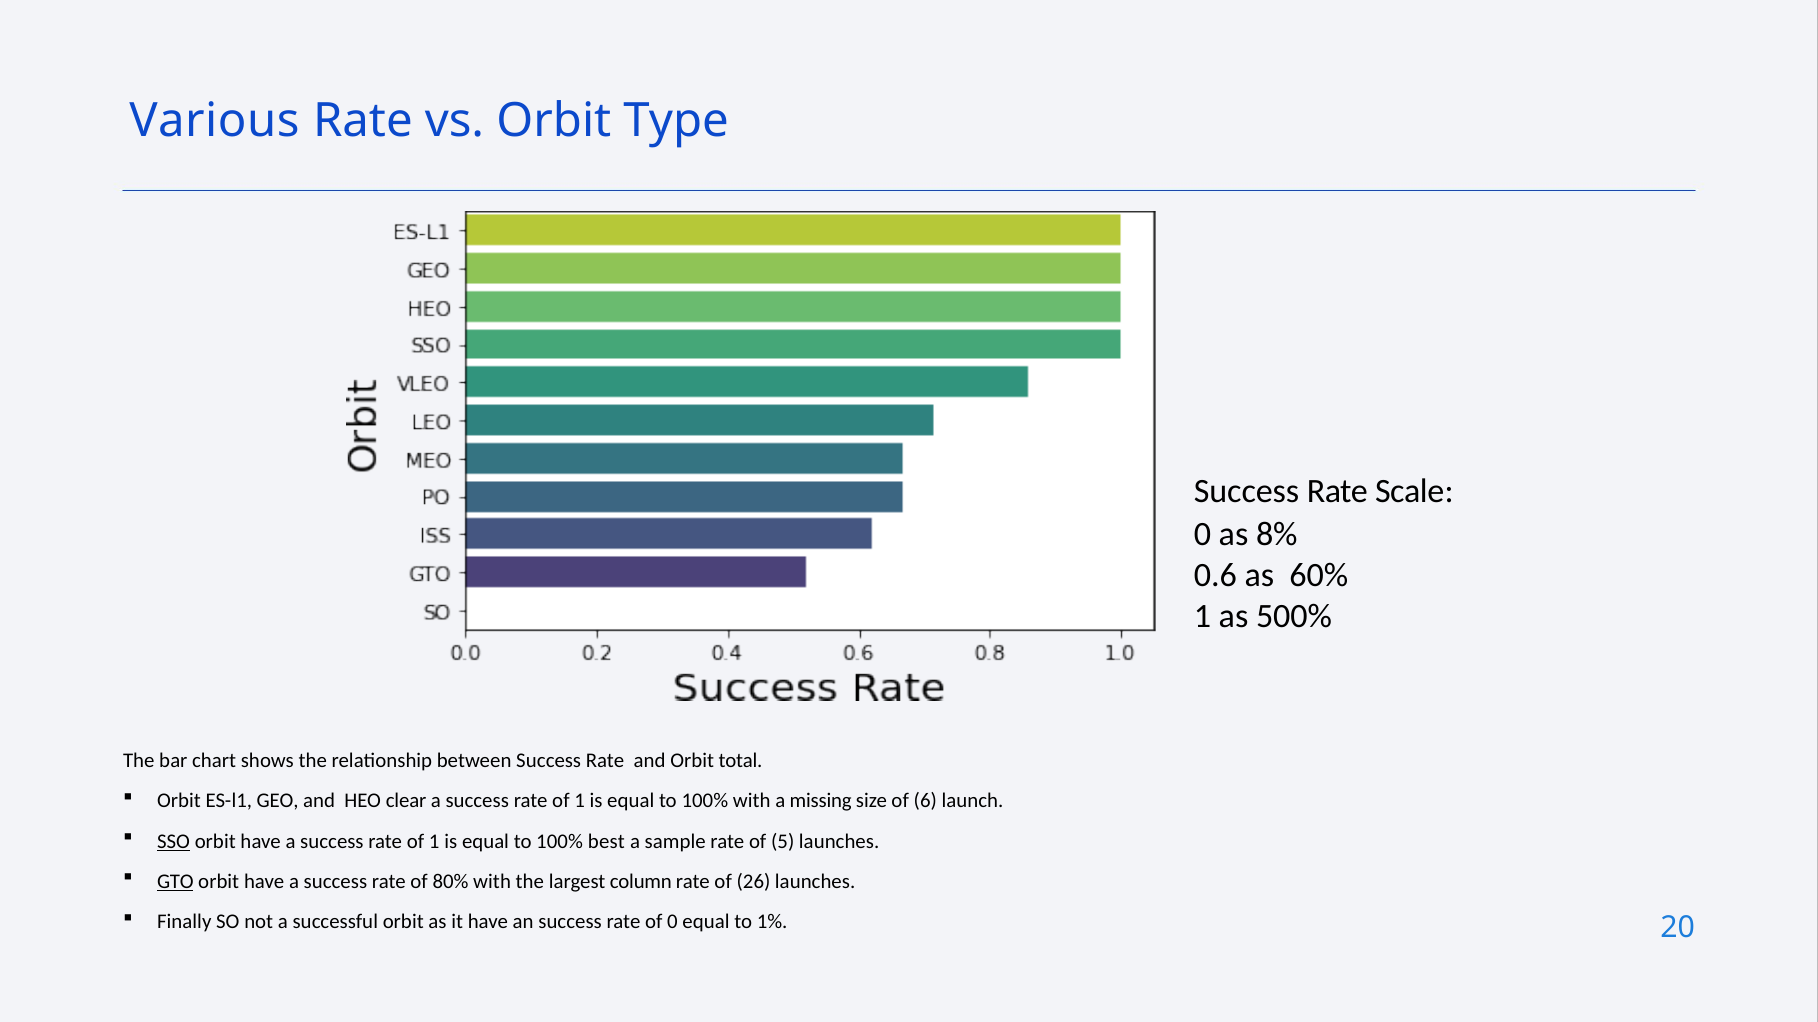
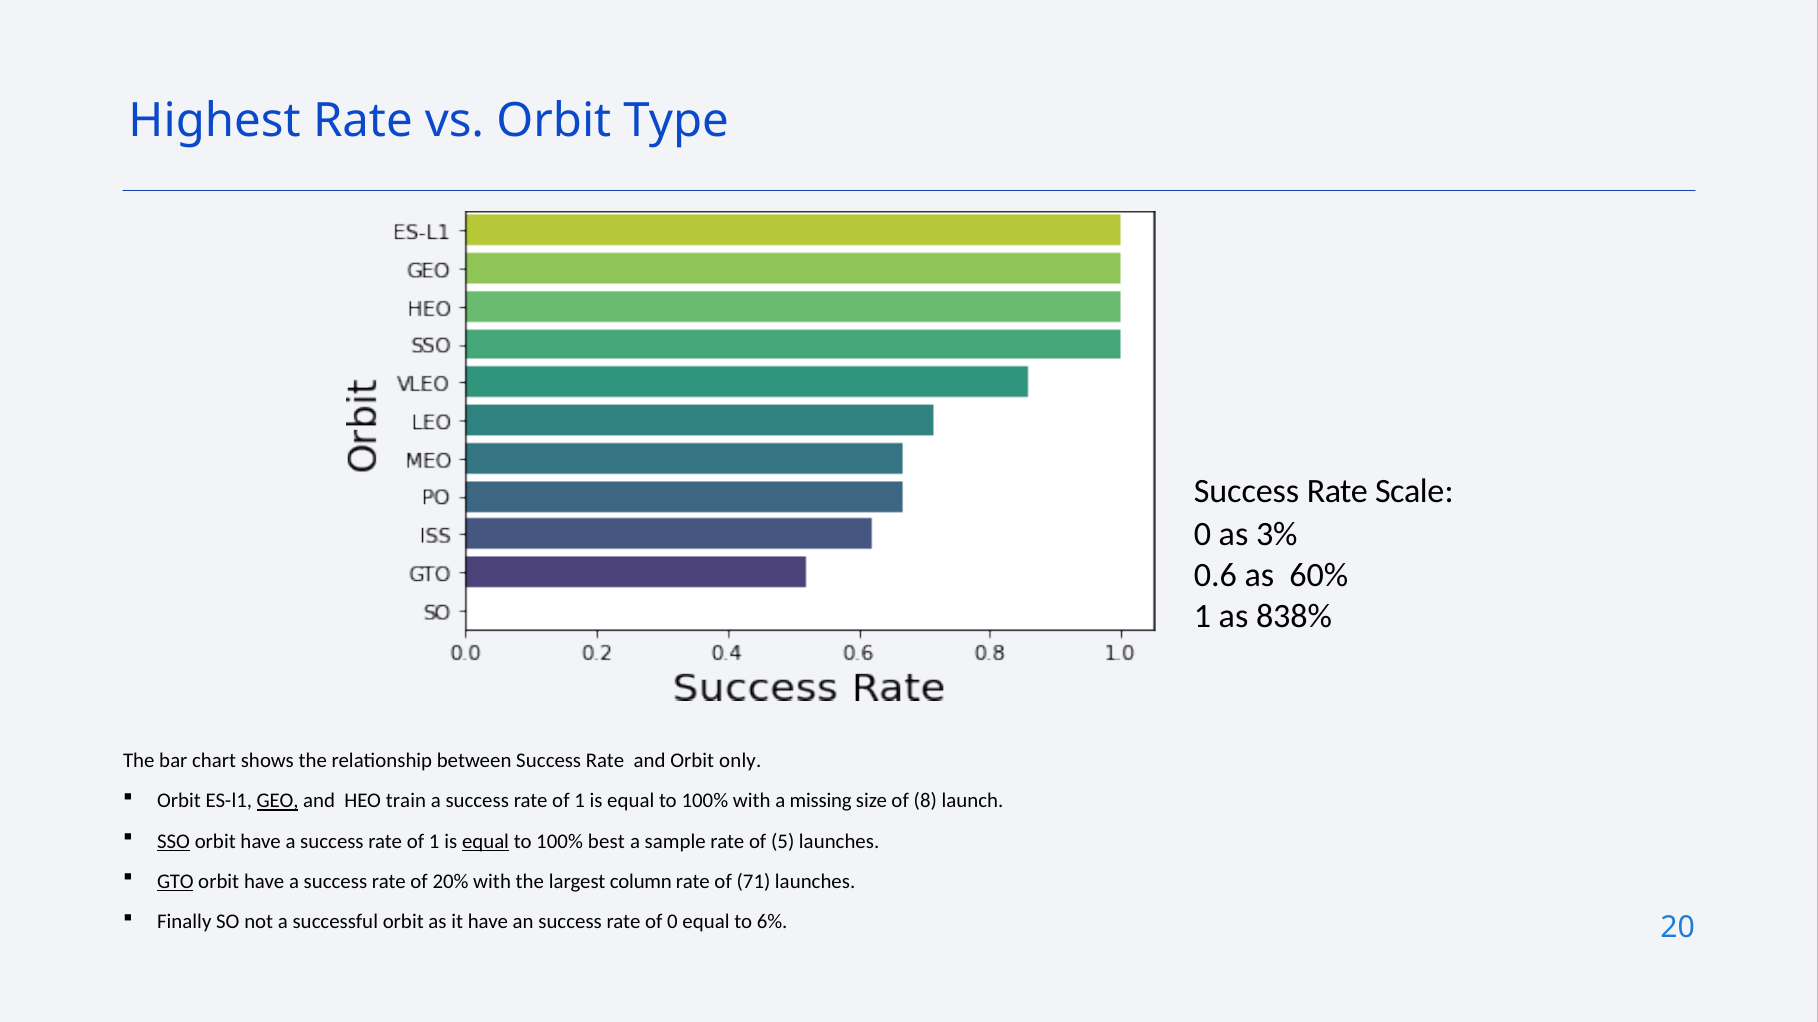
Various: Various -> Highest (215, 121)
8%: 8% -> 3% (1277, 535)
500%: 500% -> 838% (1294, 616)
total: total -> only (740, 761)
GEO underline: none -> present (278, 802)
clear: clear -> train (406, 802)
6: 6 -> 8 (925, 802)
equal underline: none -> present (486, 842)
80%: 80% -> 20% (451, 882)
26: 26 -> 71 (754, 882)
1%: 1% -> 6% (772, 922)
